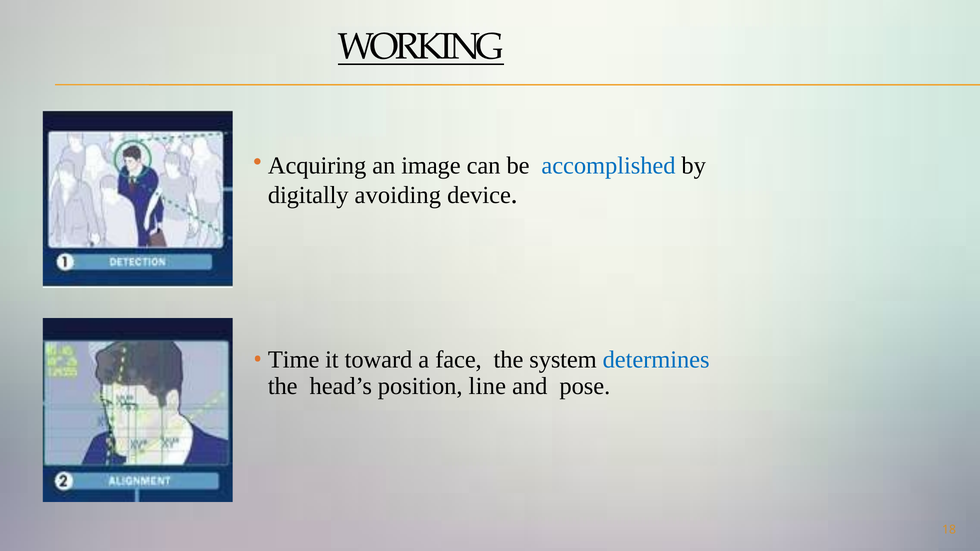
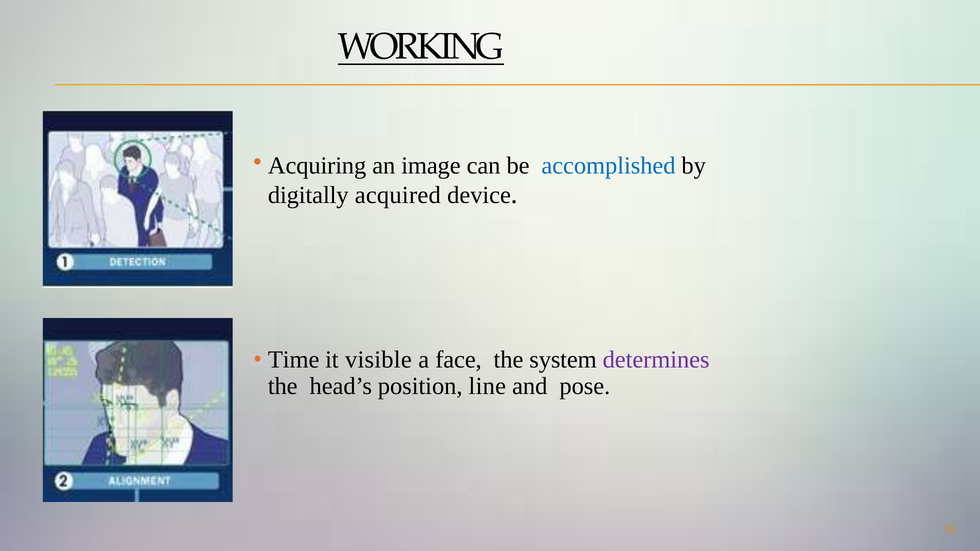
avoiding: avoiding -> acquired (398, 195)
toward: toward -> visible (378, 360)
determines colour: blue -> purple (656, 360)
